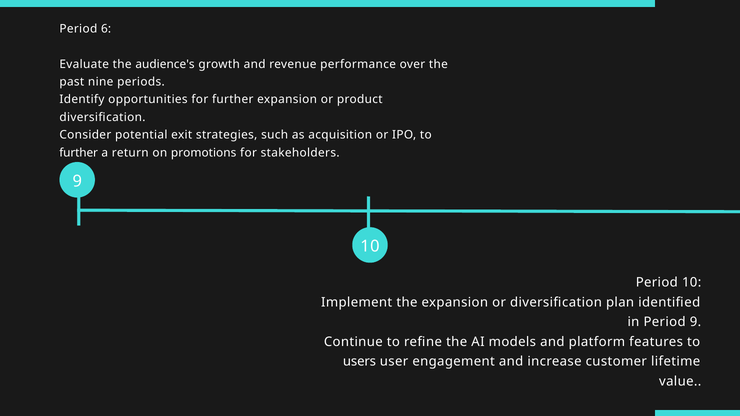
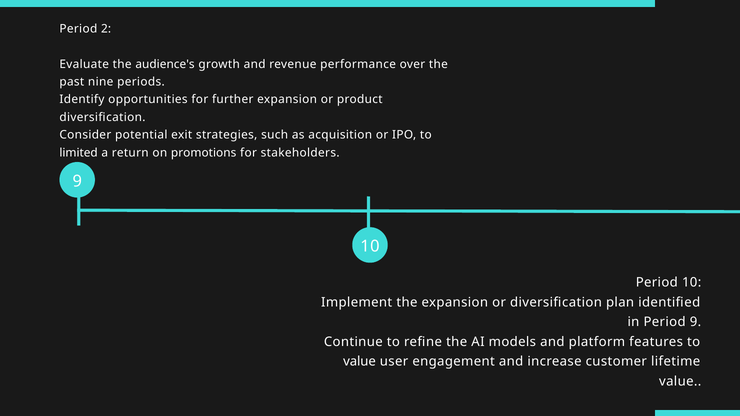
6: 6 -> 2 (106, 29)
further: further -> limited (79, 153)
users: users -> value (360, 362)
